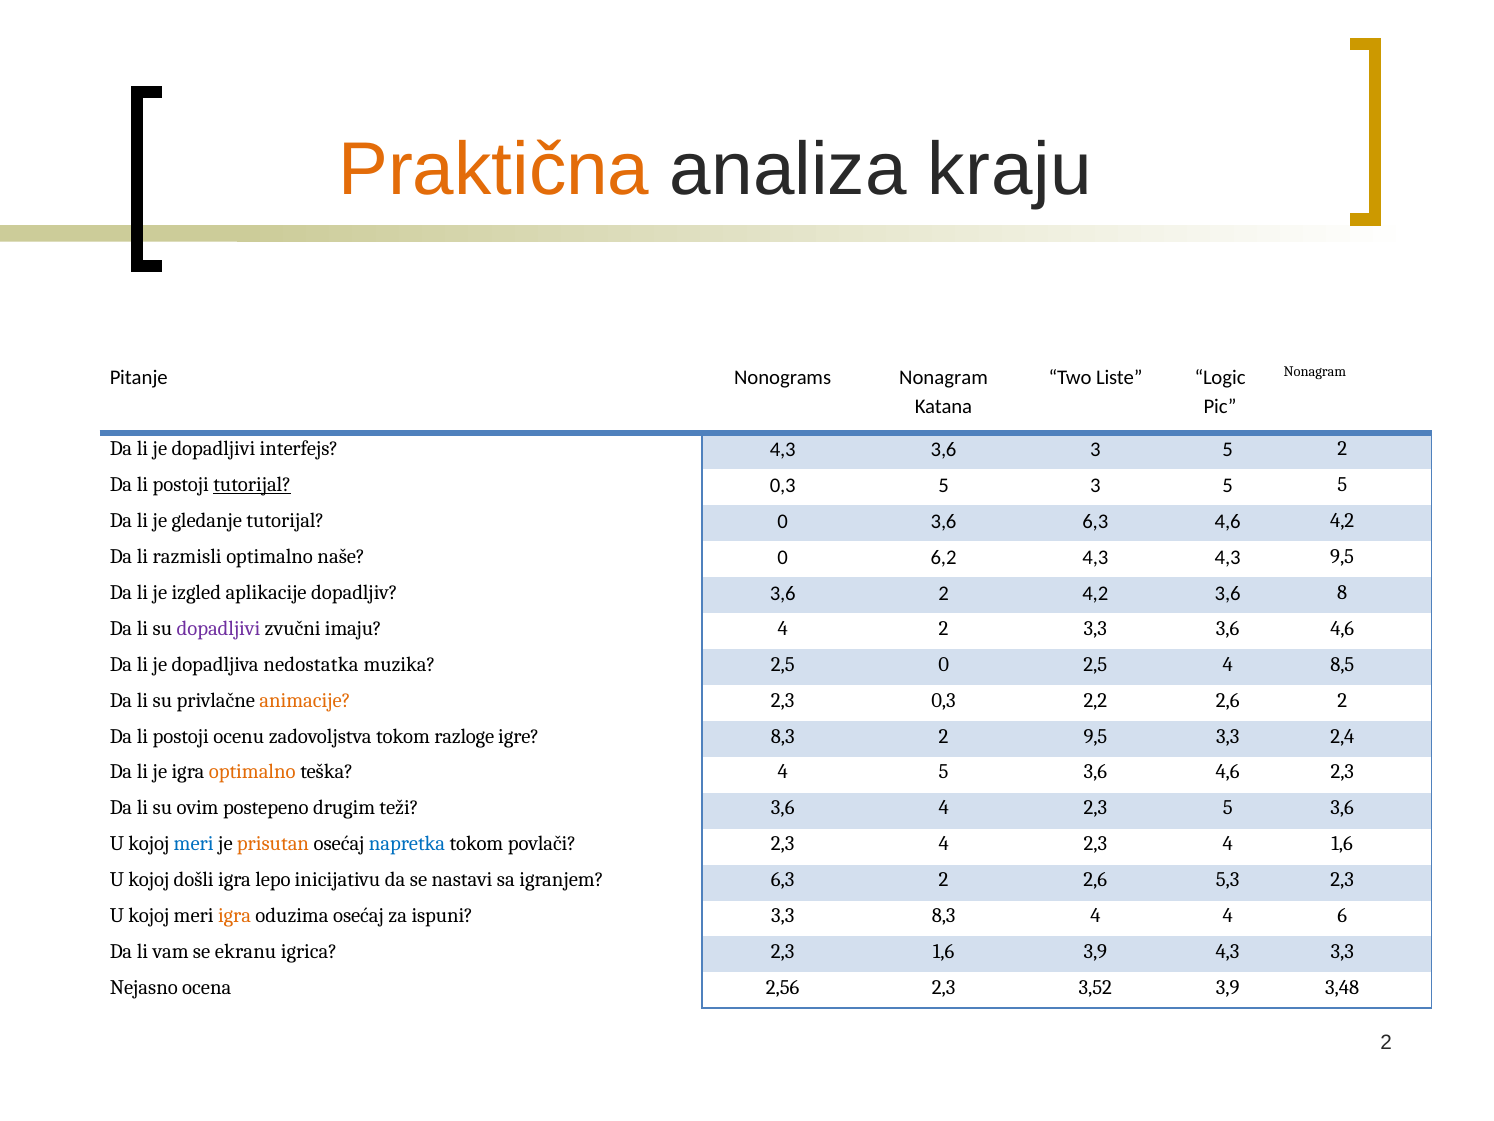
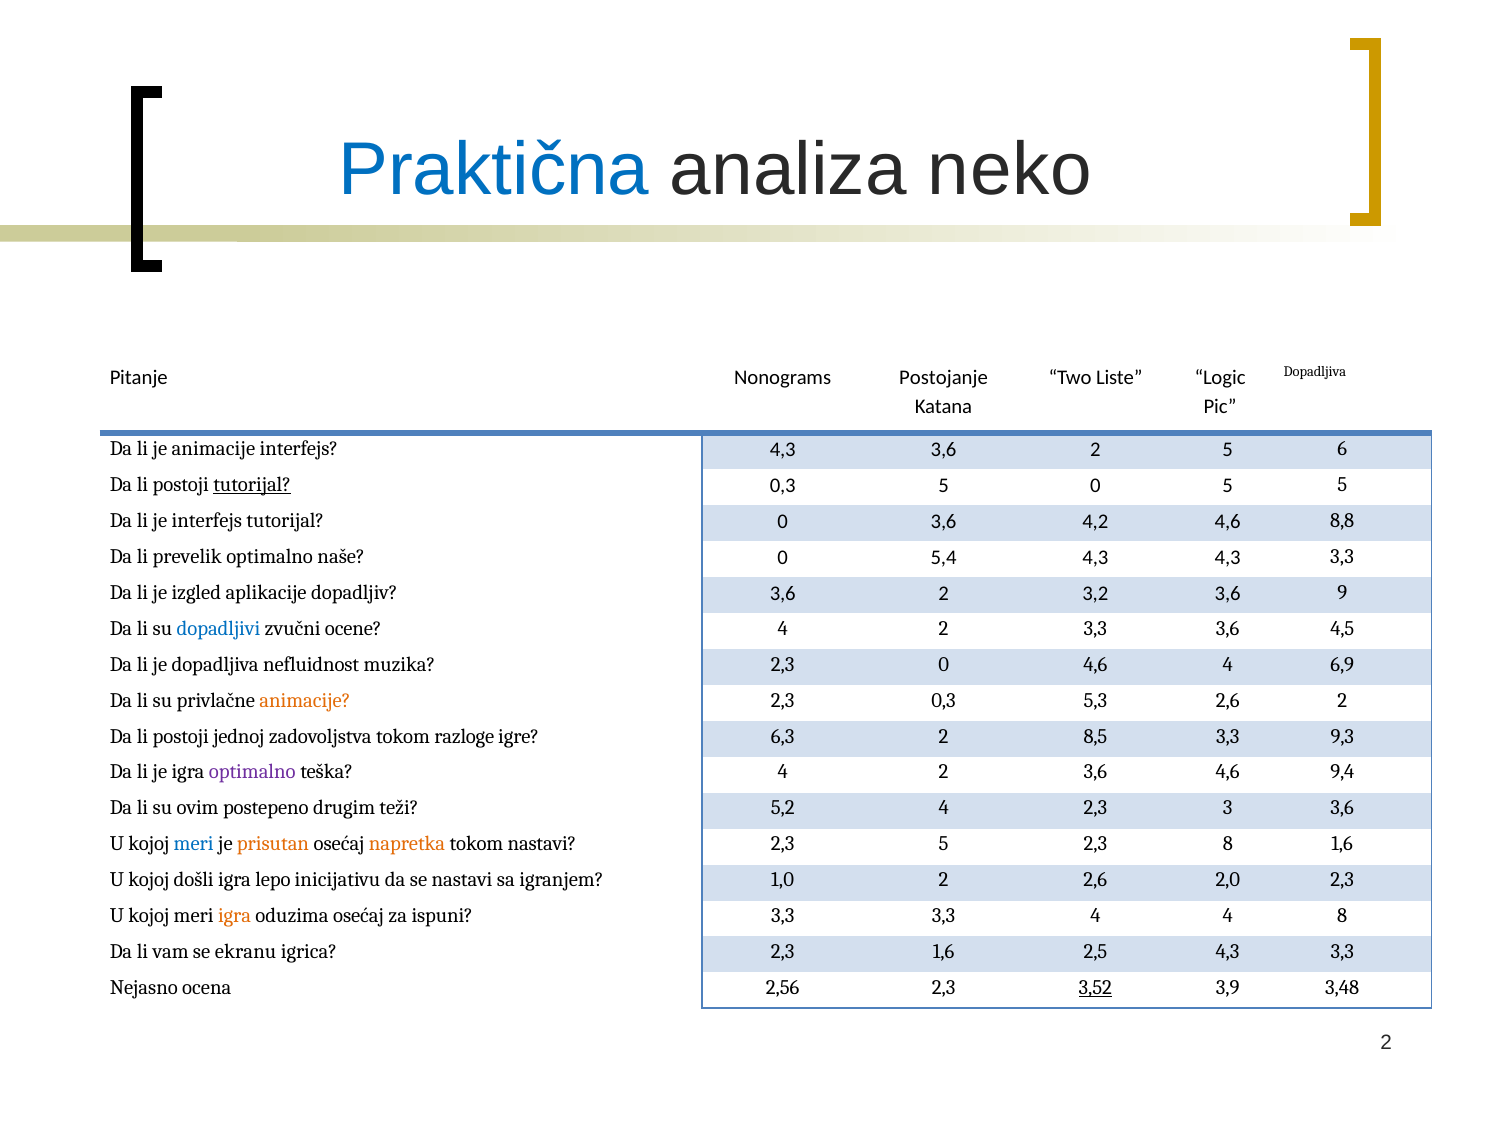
Praktična colour: orange -> blue (494, 169)
kraju: kraju -> neko (1010, 169)
Nonagram: Nonagram -> Dopadljiva (1315, 372)
Nonograms Nonagram: Nonagram -> Postojanje (944, 378)
je dopadljivi: dopadljivi -> animacije (213, 448)
4,3 3,6 3: 3 -> 2 (1095, 449)
5 2: 2 -> 6 (1342, 448)
5 3: 3 -> 0 (1095, 485)
je gledanje: gledanje -> interfejs (207, 520)
3,6 6,3: 6,3 -> 4,2 (1095, 521)
4,6 4,2: 4,2 -> 8,8 (1342, 520)
razmisli: razmisli -> prevelik (187, 556)
6,2: 6,2 -> 5,4 (944, 557)
4,3 4,3 9,5: 9,5 -> 3,3 (1342, 556)
2 4,2: 4,2 -> 3,2 (1095, 593)
8: 8 -> 9 (1342, 592)
dopadljivi colour: purple -> blue (219, 628)
imaju: imaju -> ocene (353, 628)
3,3 3,6 4,6: 4,6 -> 4,5 (1342, 628)
nedostatka: nedostatka -> nefluidnost (311, 664)
muzika 2,5: 2,5 -> 2,3 (783, 664)
0 2,5: 2,5 -> 4,6 (1095, 664)
8,5: 8,5 -> 6,9 (1342, 664)
2,2: 2,2 -> 5,3 (1095, 700)
ocenu: ocenu -> jednoj (239, 736)
igre 8,3: 8,3 -> 6,3 (783, 736)
2 9,5: 9,5 -> 8,5 (1095, 736)
2,4: 2,4 -> 9,3 (1342, 736)
optimalno colour: orange -> purple (252, 772)
teška 4 5: 5 -> 2 (944, 772)
4,6 2,3: 2,3 -> 9,4 (1342, 772)
teži 3,6: 3,6 -> 5,2 (783, 808)
2,3 5: 5 -> 3 (1228, 808)
napretka colour: blue -> orange (407, 844)
tokom povlači: povlači -> nastavi (542, 844)
4: 4 -> 5 (944, 844)
4: 4 -> 8 (1228, 844)
igranjem 6,3: 6,3 -> 1,0 (783, 880)
5,3: 5,3 -> 2,0 (1228, 880)
3,3 8,3: 8,3 -> 3,3 (944, 916)
4 6: 6 -> 8 (1342, 916)
1,6 3,9: 3,9 -> 2,5 (1095, 951)
3,52 underline: none -> present (1095, 987)
